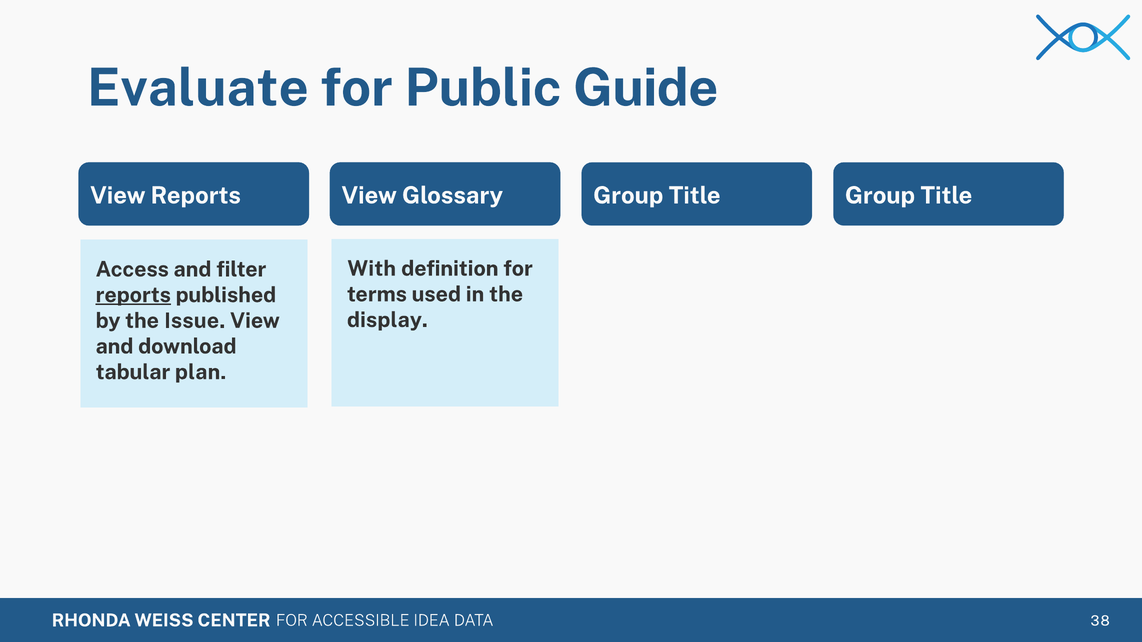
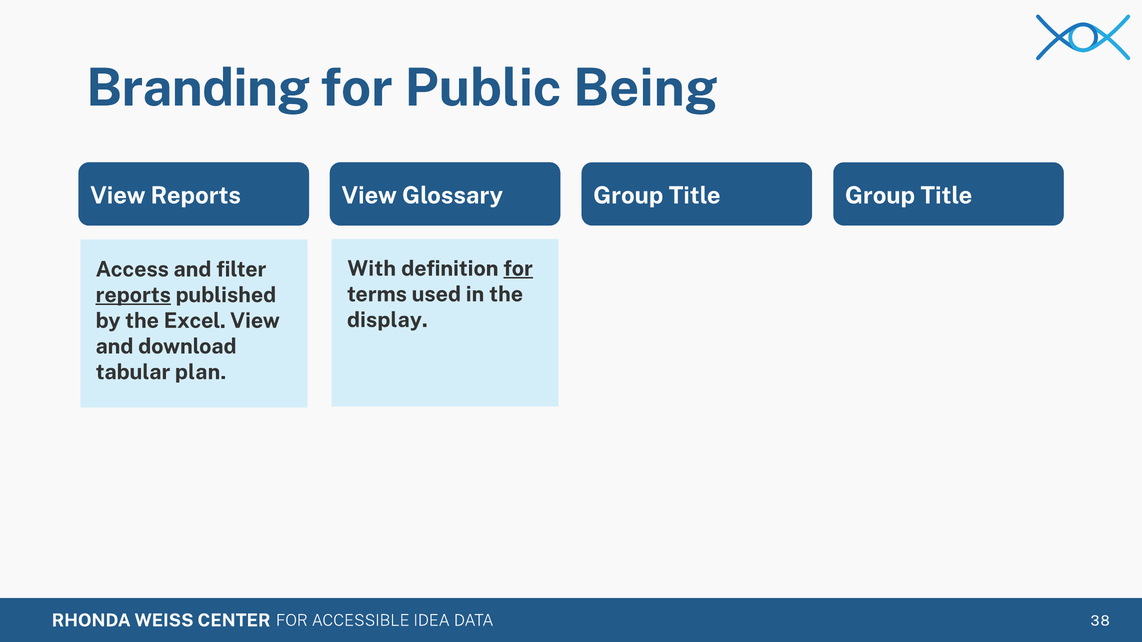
Evaluate: Evaluate -> Branding (198, 88)
Guide: Guide -> Being (645, 88)
for underline: none -> present (518, 269)
Issue: Issue -> Excel (195, 321)
